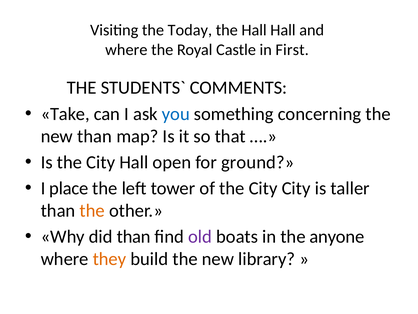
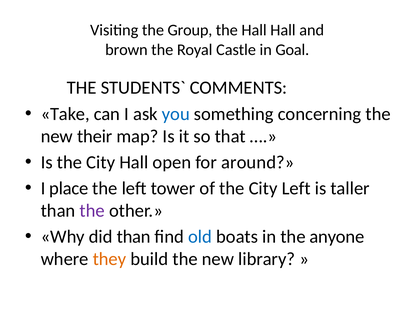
Today: Today -> Group (190, 30)
where: where -> brown (126, 50)
First: First -> Goal (292, 50)
new than: than -> their (95, 136)
ground: ground -> around (258, 162)
City City: City -> Left (296, 188)
the colour: orange -> purple (92, 210)
old colour: purple -> blue (200, 236)
